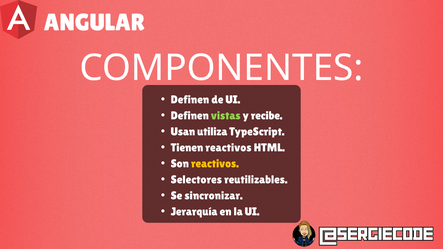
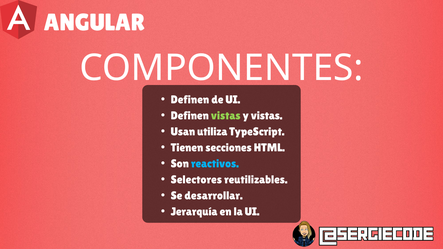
y recibe: recibe -> vistas (267, 116)
Tienen reactivos: reactivos -> secciones (229, 148)
reactivos colour: yellow -> light blue (215, 164)
sincronizar: sincronizar -> desarrollar (214, 196)
